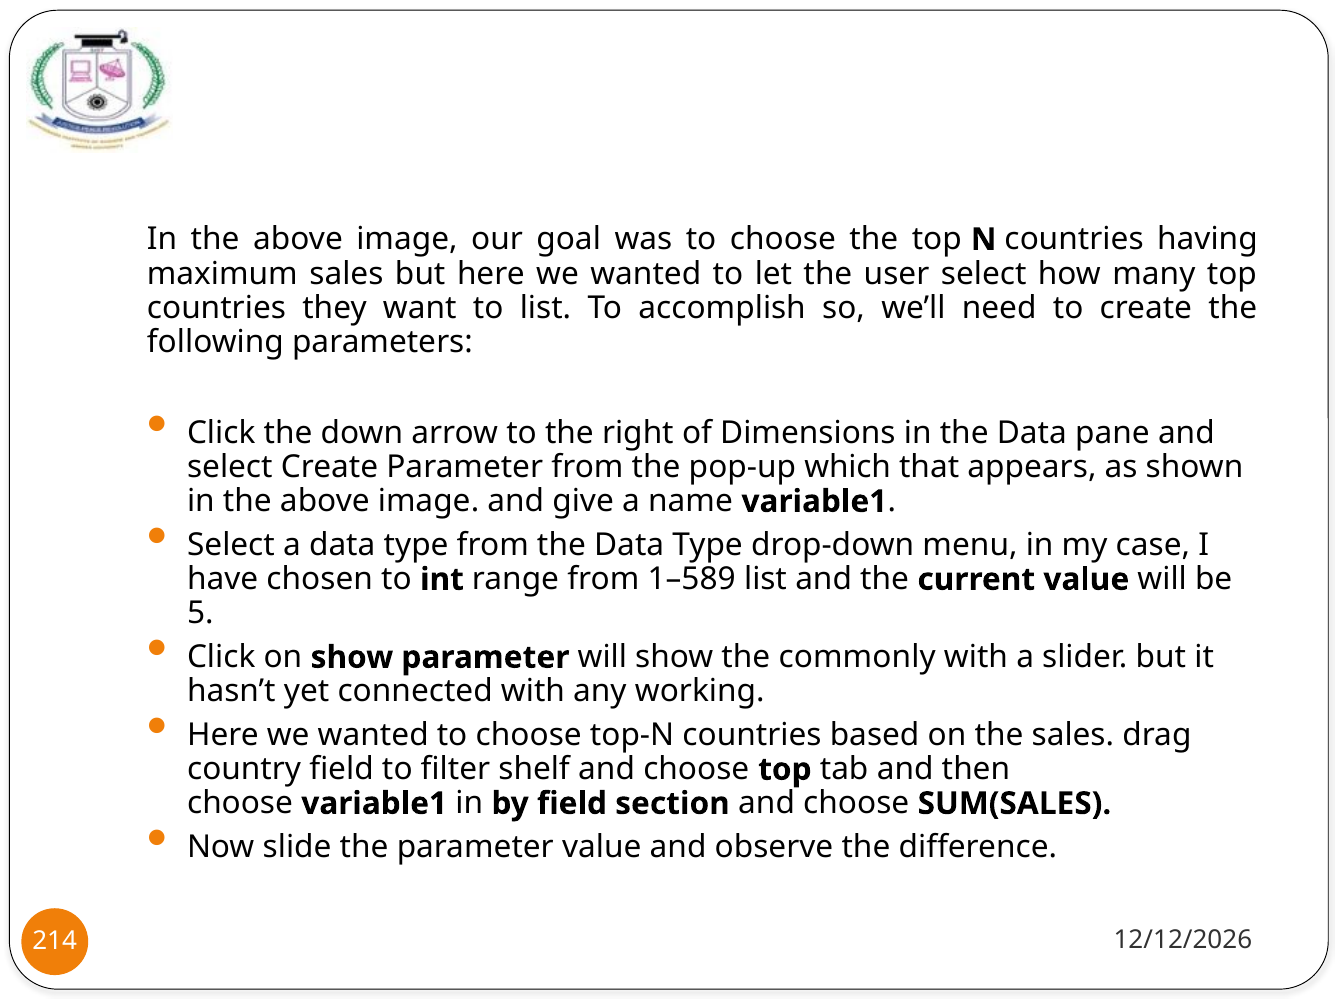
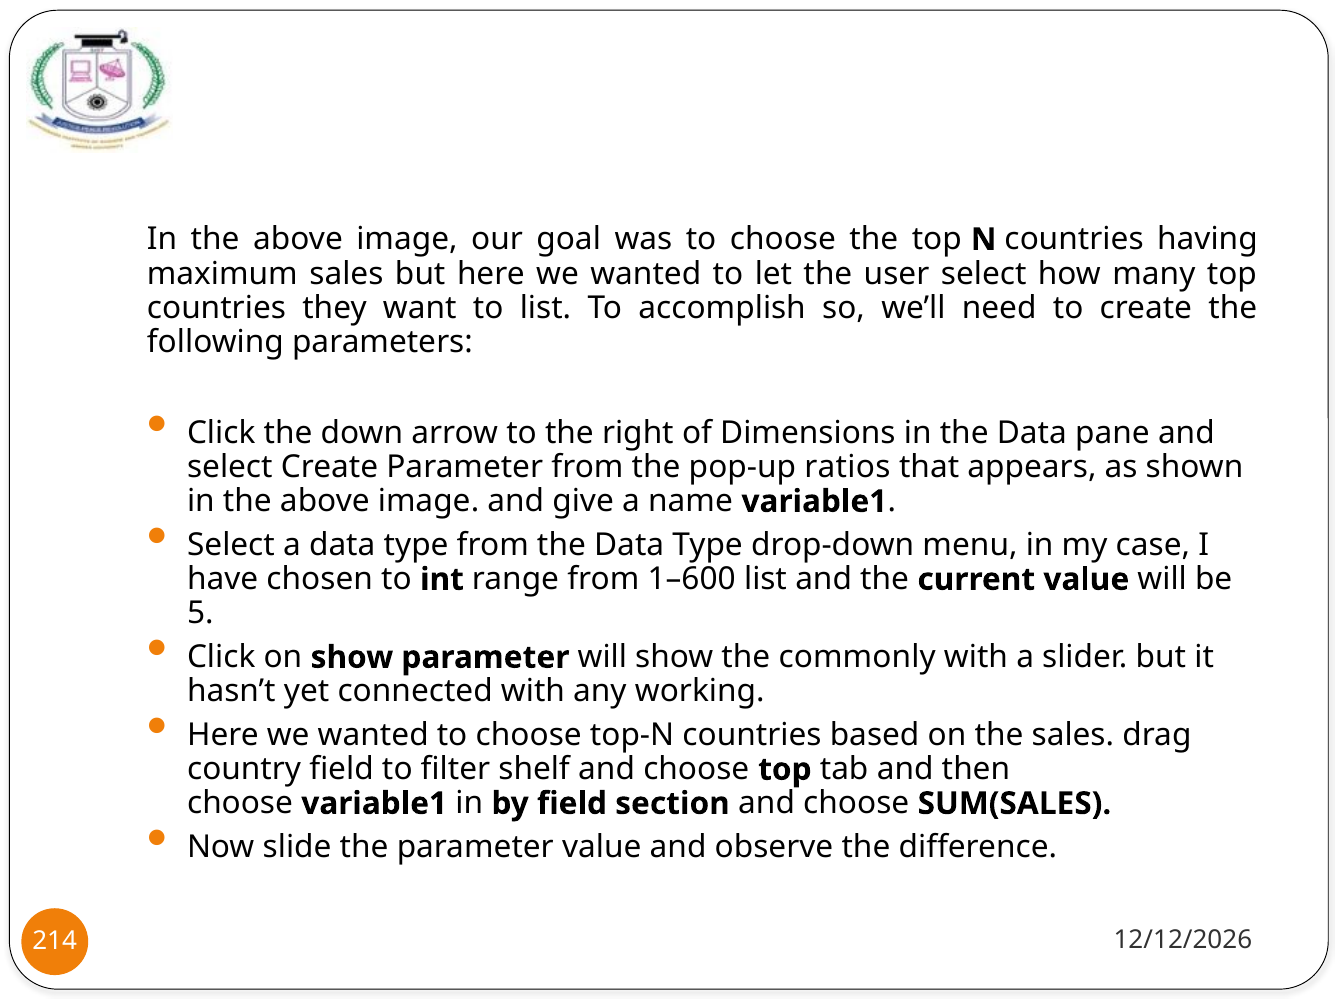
which: which -> ratios (847, 468)
1–589: 1–589 -> 1–600 (692, 580)
